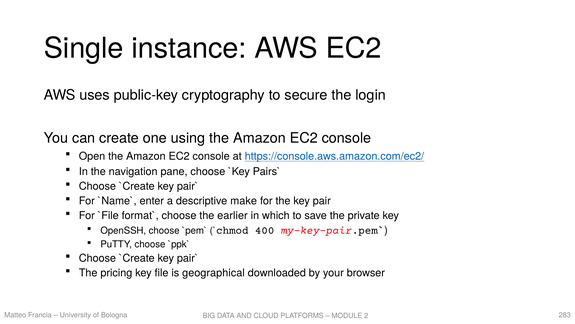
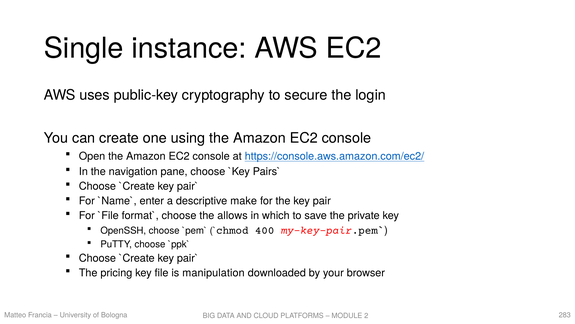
earlier: earlier -> allows (232, 215)
geographical: geographical -> manipulation (213, 273)
